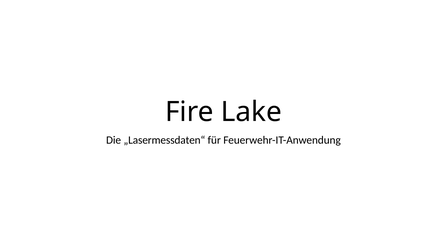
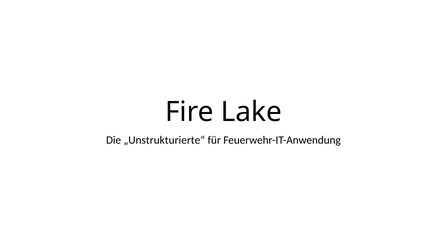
„Lasermessdaten“: „Lasermessdaten“ -> „Unstrukturierte“ (164, 140)
